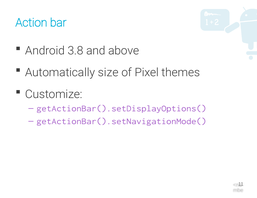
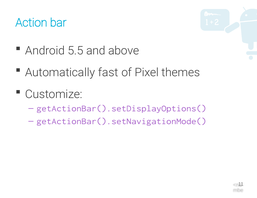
3.8: 3.8 -> 5.5 (76, 51)
size: size -> fast (108, 73)
